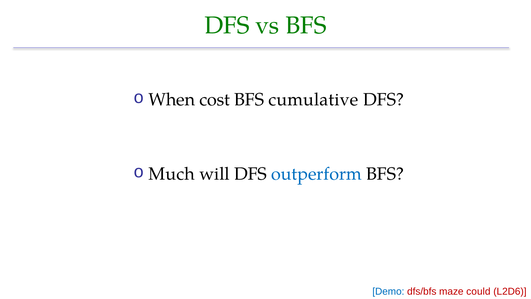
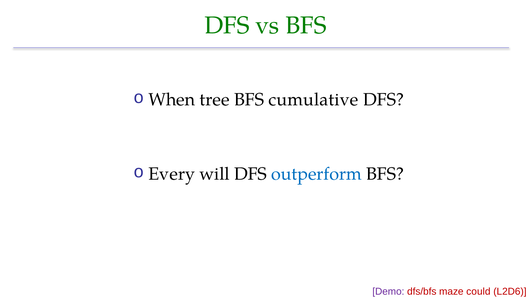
cost: cost -> tree (215, 99)
Much: Much -> Every (172, 174)
Demo colour: blue -> purple (388, 291)
